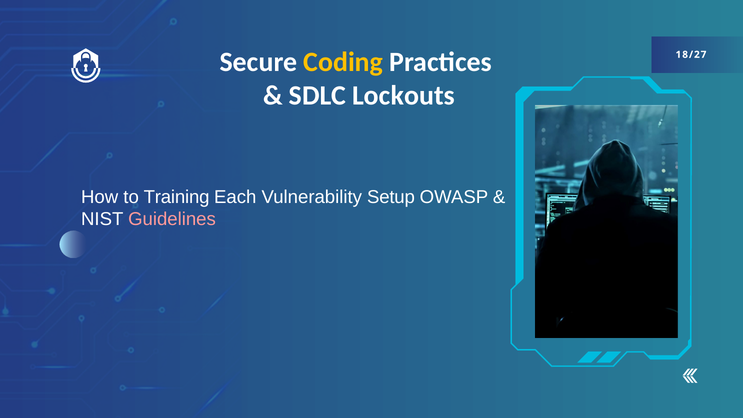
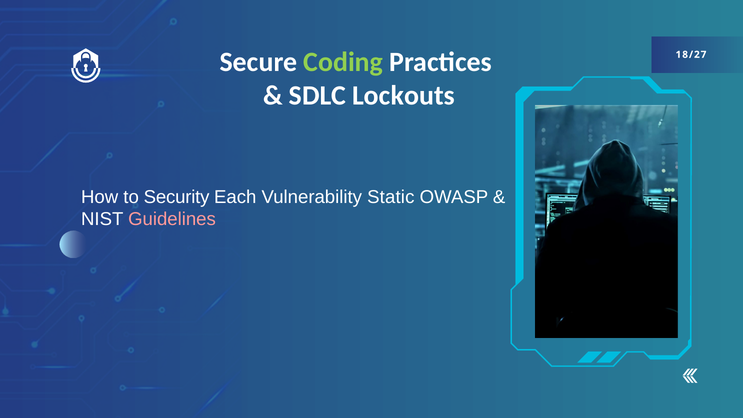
Coding colour: yellow -> light green (343, 62)
Training: Training -> Security (177, 197)
Setup: Setup -> Static (391, 197)
